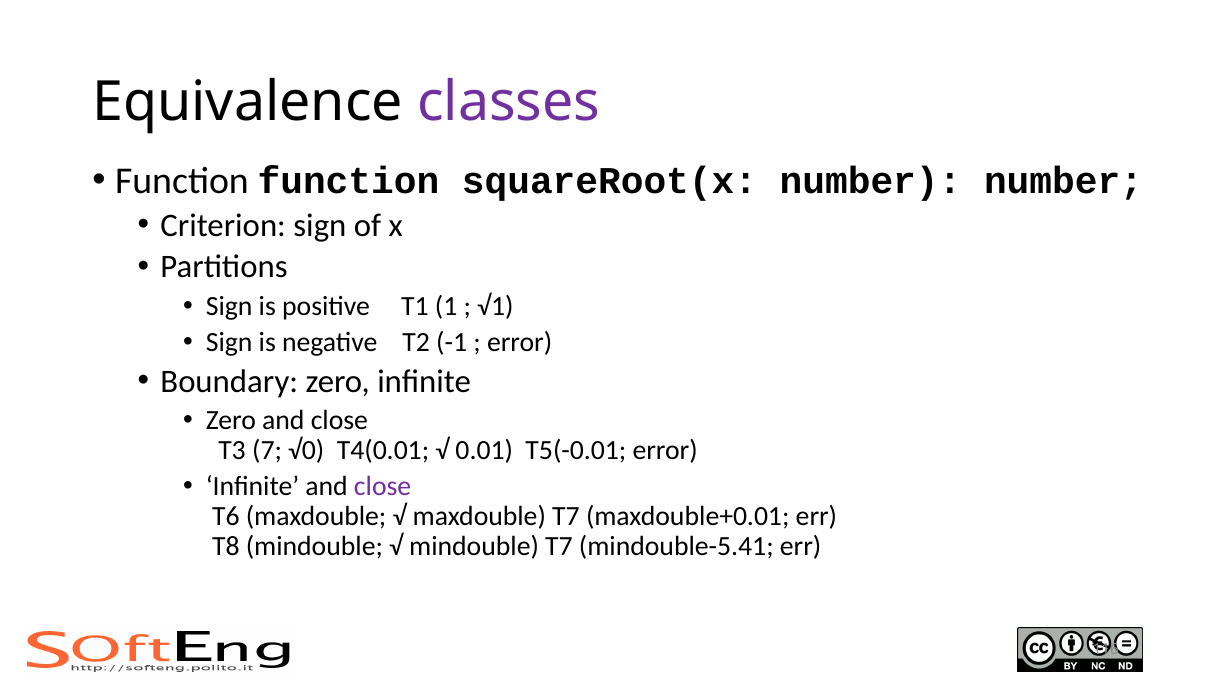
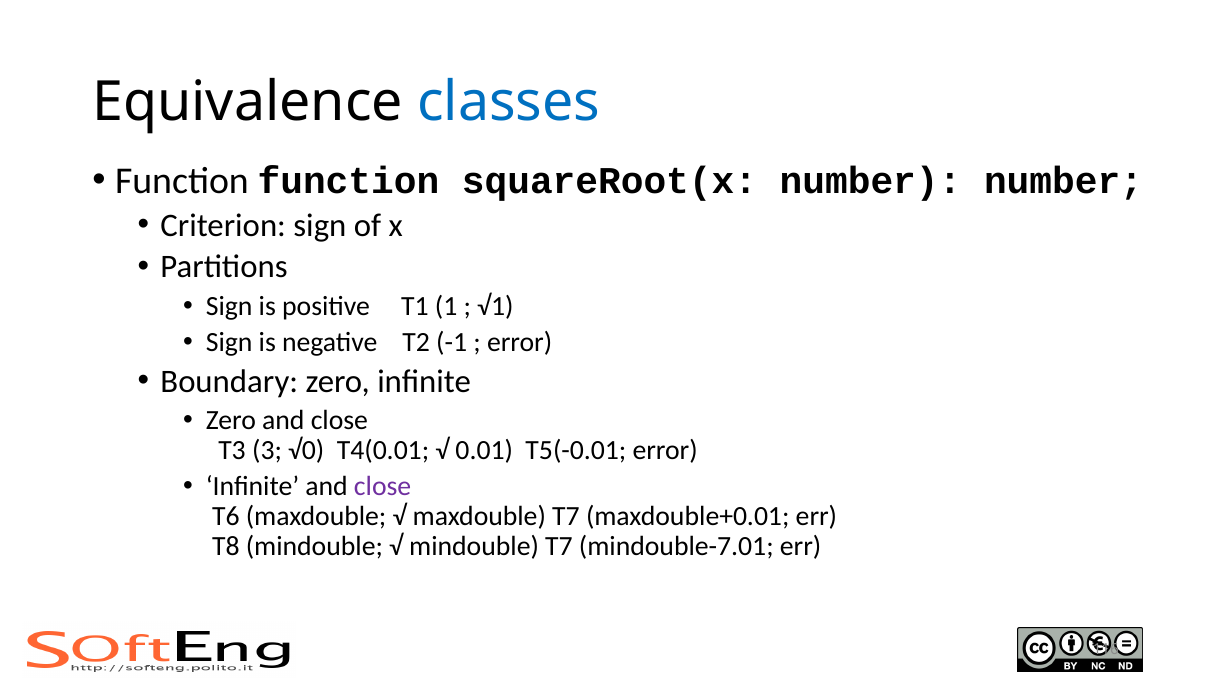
classes colour: purple -> blue (509, 102)
7: 7 -> 3 (267, 450)
mindouble-5.41: mindouble-5.41 -> mindouble-7.01 (676, 546)
